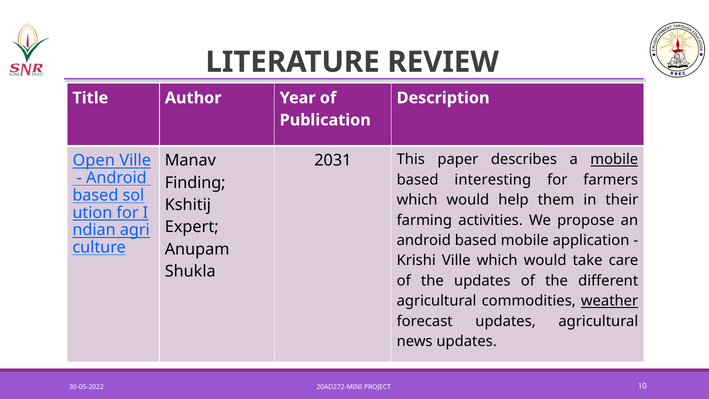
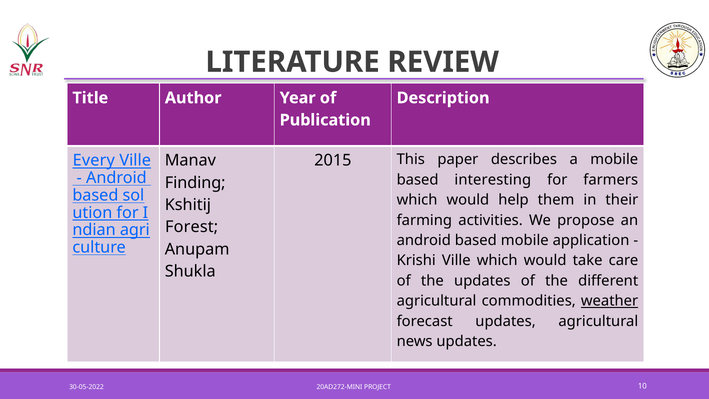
Open: Open -> Every (94, 160)
2031: 2031 -> 2015 (333, 160)
mobile underline: present -> none (614, 159)
Expert: Expert -> Forest (192, 227)
